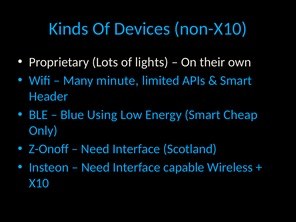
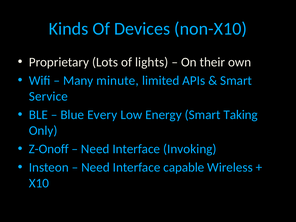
Header: Header -> Service (48, 96)
Using: Using -> Every (102, 115)
Cheap: Cheap -> Taking (241, 115)
Scotland: Scotland -> Invoking (190, 149)
